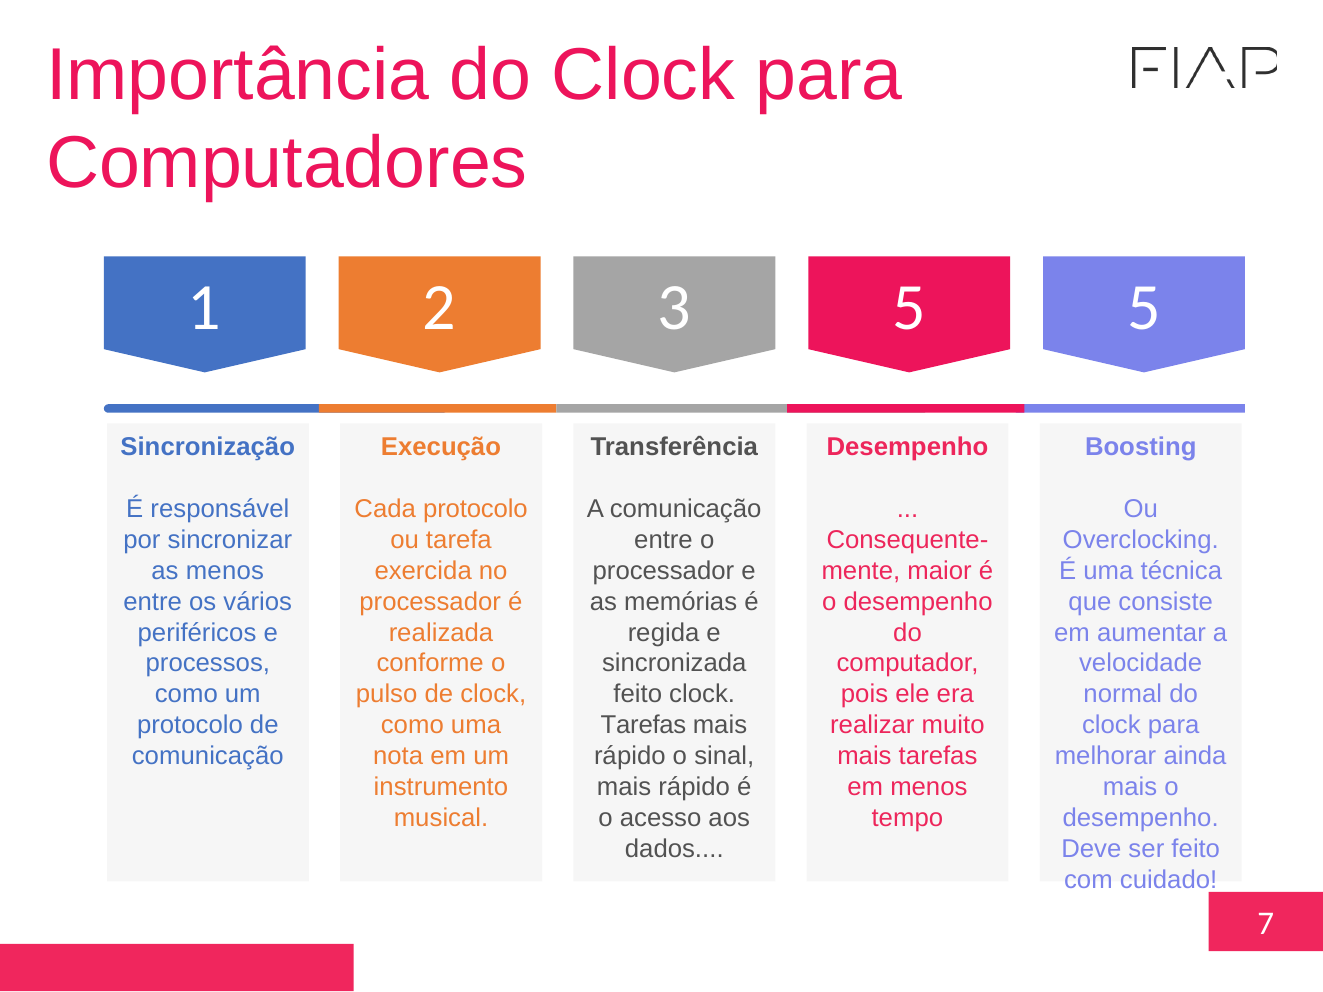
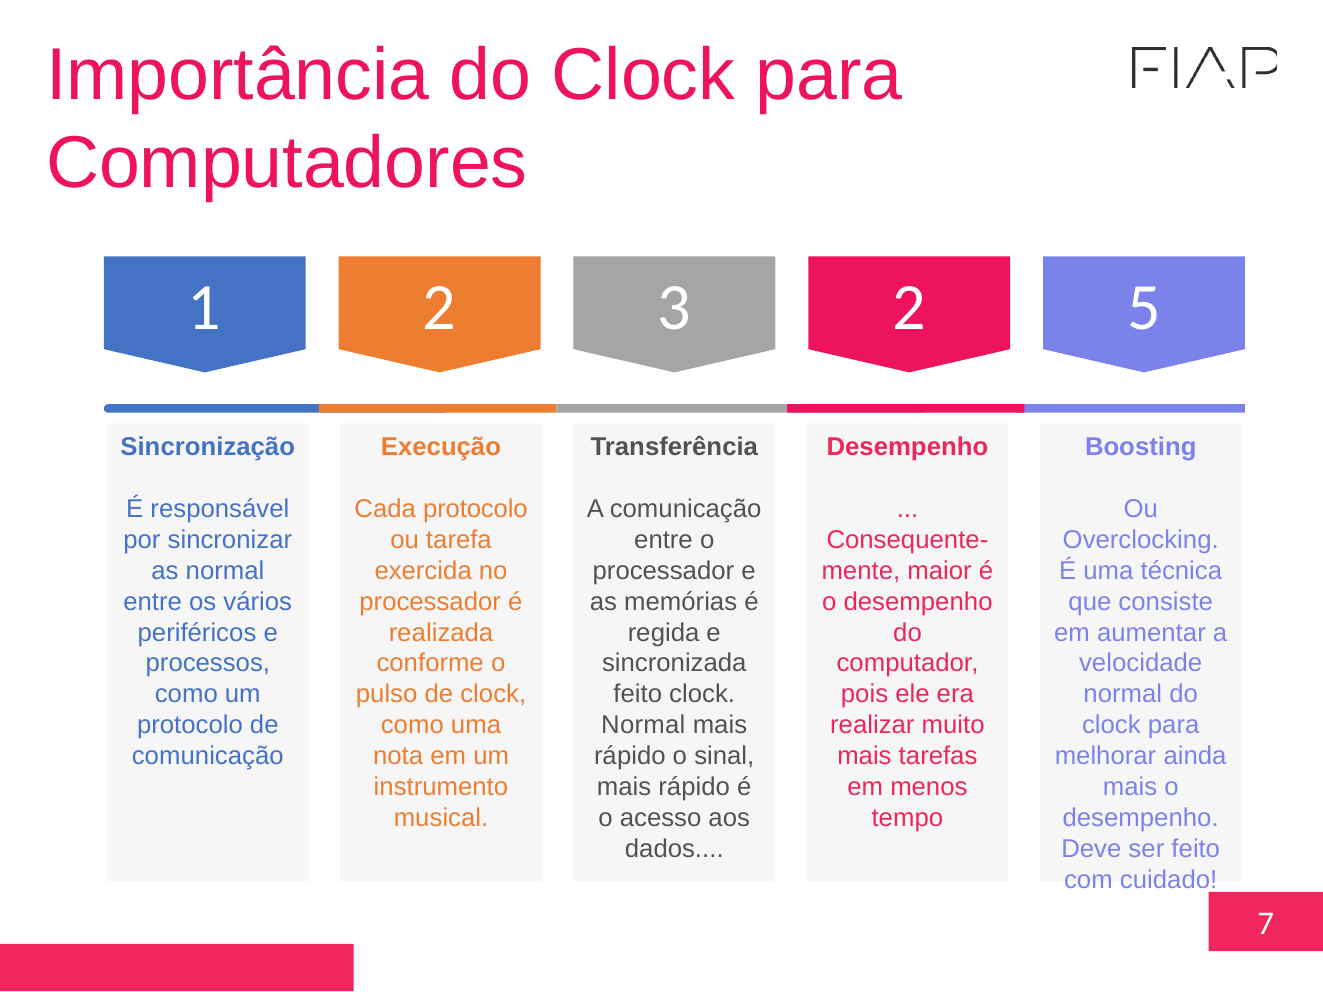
3 5: 5 -> 2 (909, 307)
as menos: menos -> normal (225, 571)
Tarefas: Tarefas -> Normal (643, 725)
